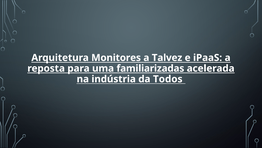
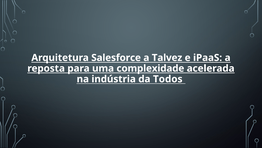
Monitores: Monitores -> Salesforce (116, 58)
familiarizadas: familiarizadas -> complexidade (150, 68)
